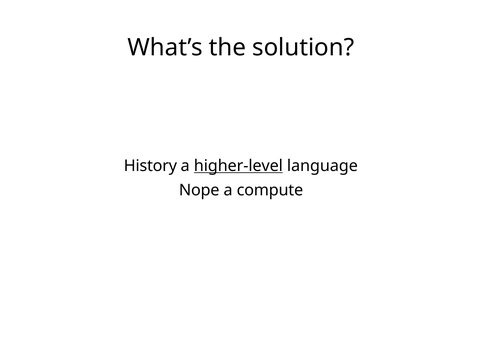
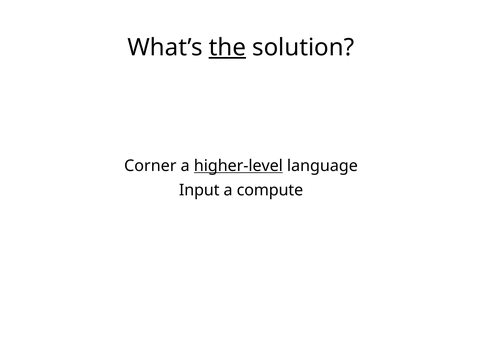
the underline: none -> present (227, 47)
History: History -> Corner (150, 166)
Nope: Nope -> Input (199, 190)
